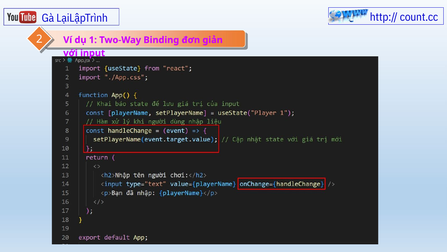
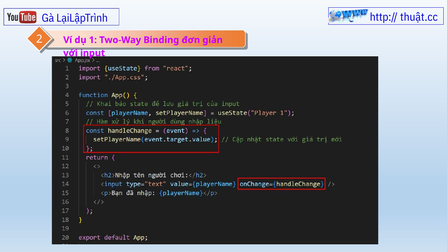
count.cc: count.cc -> thuật.cc (419, 17)
